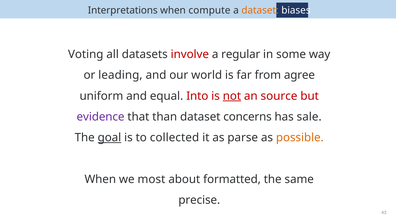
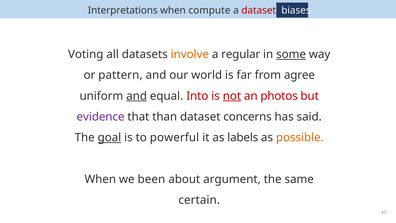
dataset colour: orange -> red (260, 10)
involve colour: red -> orange (190, 54)
some underline: none -> present (291, 54)
leading: leading -> pattern (120, 75)
and underline: none -> present (137, 96)
source: source -> photos (279, 96)
sale: sale -> said (309, 117)
collected: collected -> powerful (174, 137)
parse: parse -> labels (243, 137)
most: most -> been (151, 179)
formatted: formatted -> argument (232, 179)
precise: precise -> certain (199, 200)
